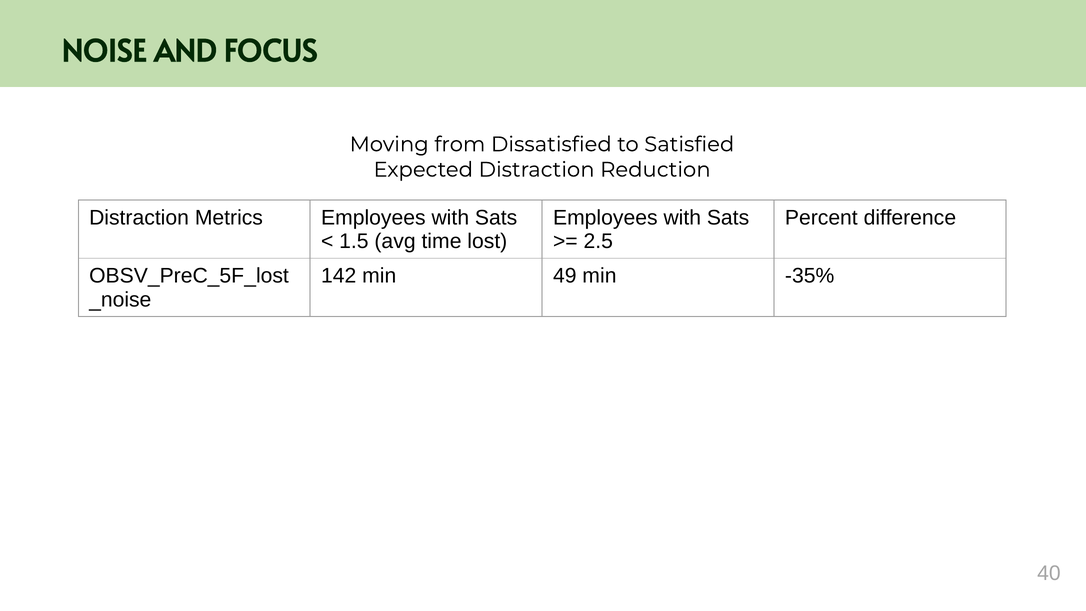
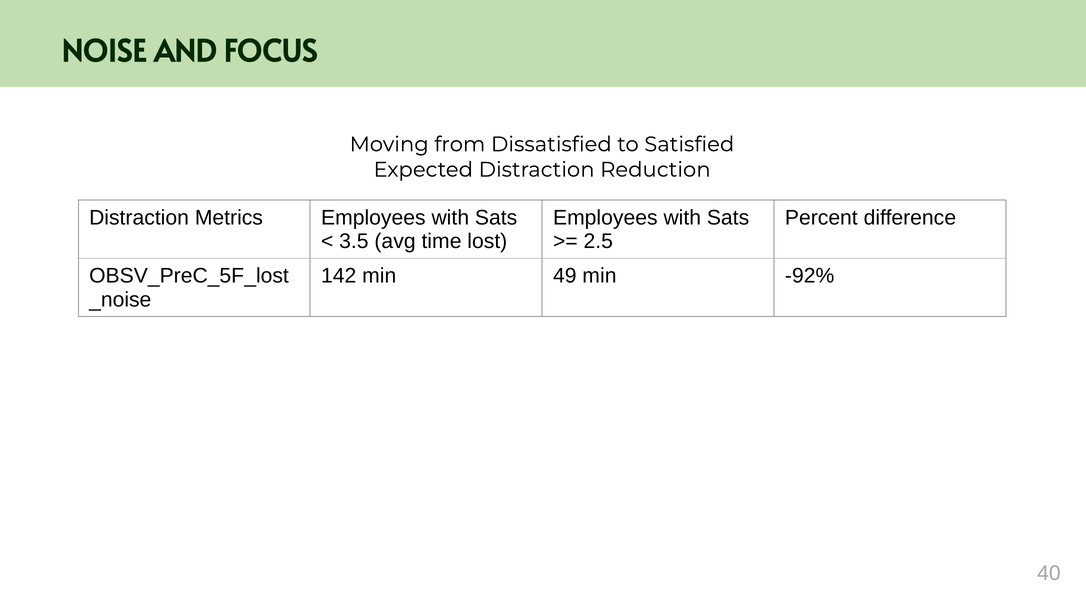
1.5: 1.5 -> 3.5 (354, 241)
-35%: -35% -> -92% (810, 276)
